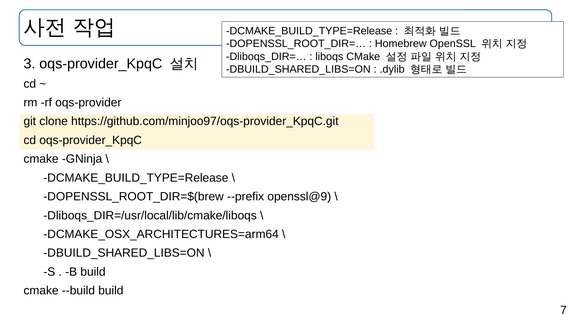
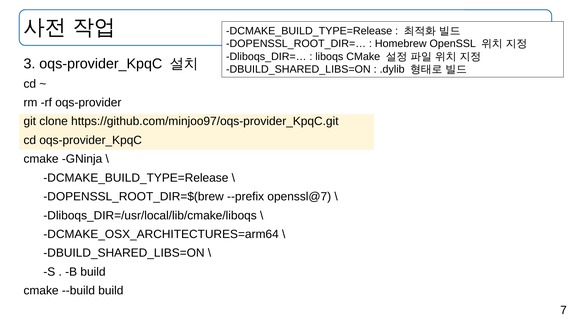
openssl@9: openssl@9 -> openssl@7 (299, 197)
